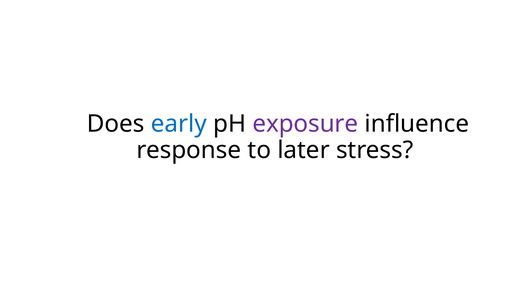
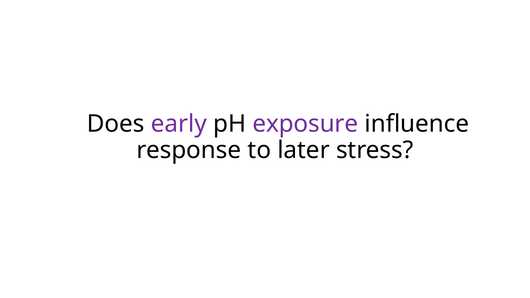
early colour: blue -> purple (179, 124)
